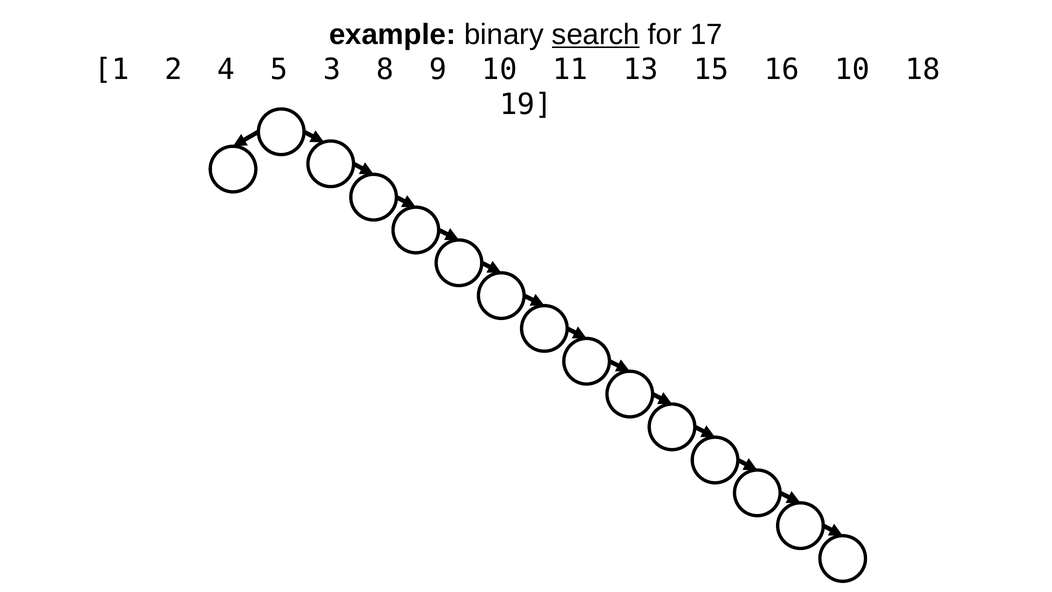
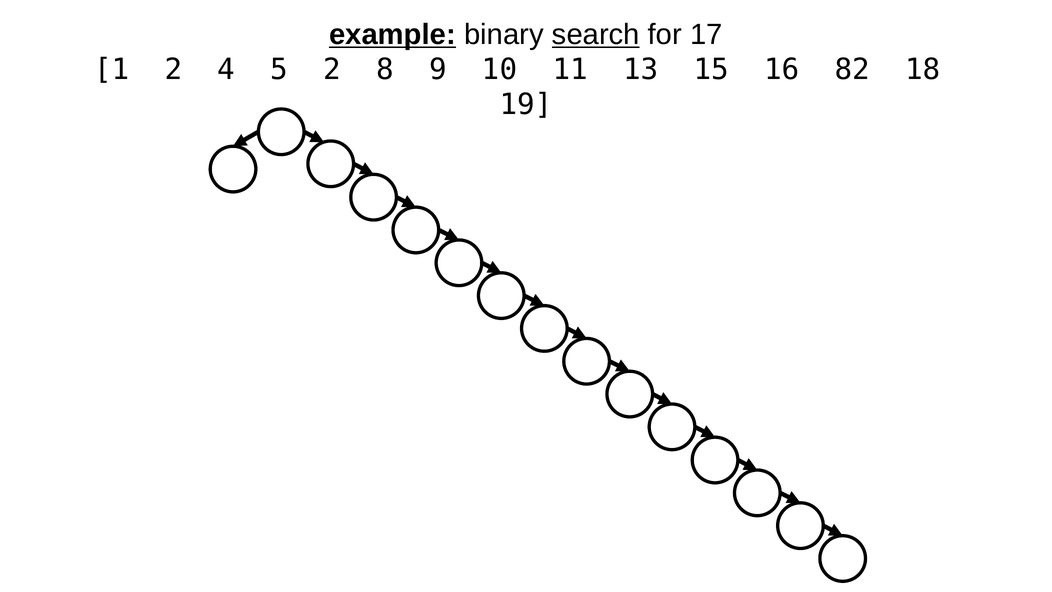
example underline: none -> present (392, 35)
5 3: 3 -> 2 (332, 70)
16 10: 10 -> 82 (852, 70)
